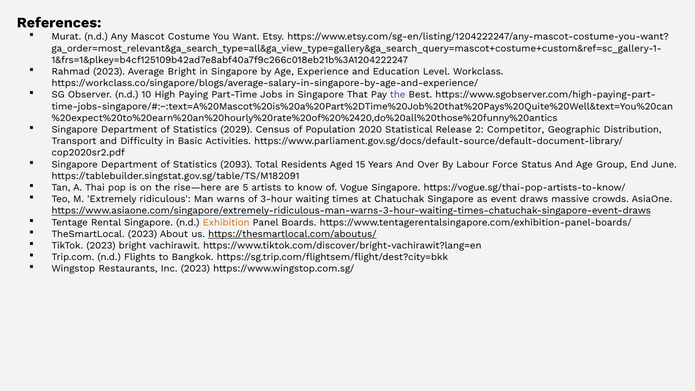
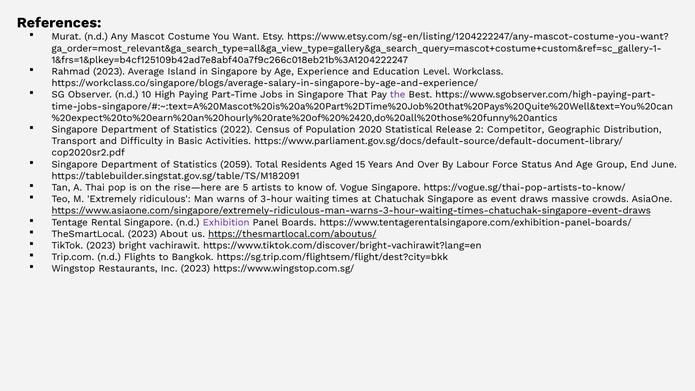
Average Bright: Bright -> Island (182, 72)
2029: 2029 -> 2022 (236, 130)
2093: 2093 -> 2059 (236, 164)
Exhibition colour: orange -> purple (226, 222)
